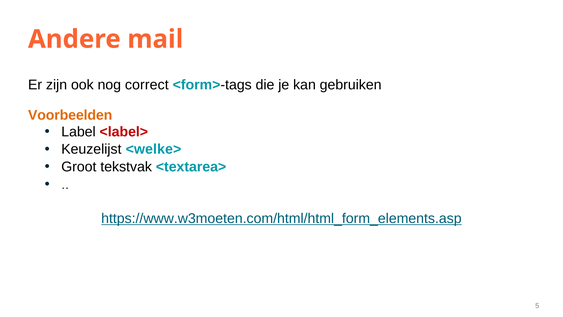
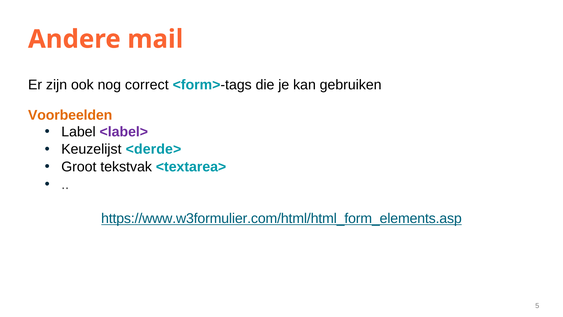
<label> colour: red -> purple (124, 132)
<welke>: <welke> -> <derde> (153, 149)
https://www.w3moeten.com/html/html_form_elements.asp: https://www.w3moeten.com/html/html_form_elements.asp -> https://www.w3formulier.com/html/html_form_elements.asp (281, 218)
